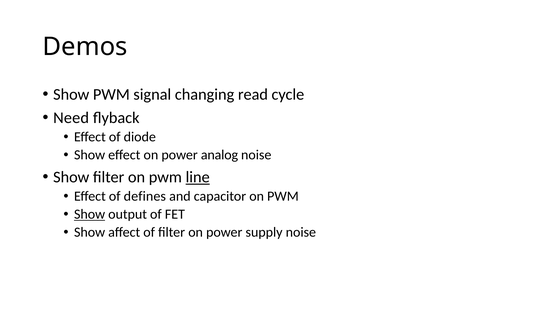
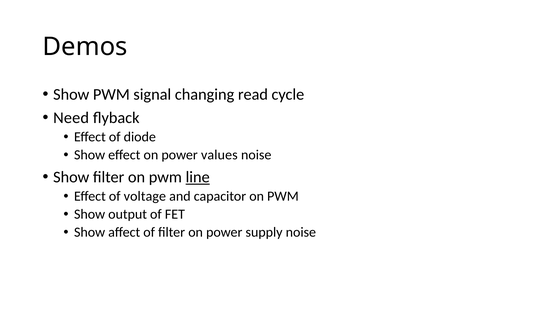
analog: analog -> values (219, 155)
defines: defines -> voltage (145, 197)
Show underline: present -> none (90, 215)
